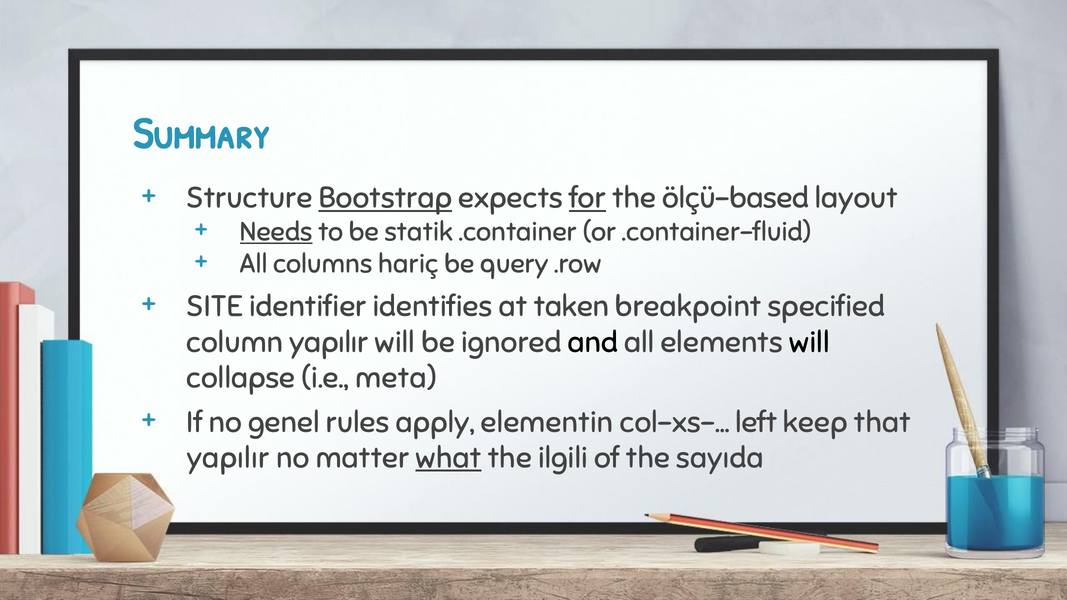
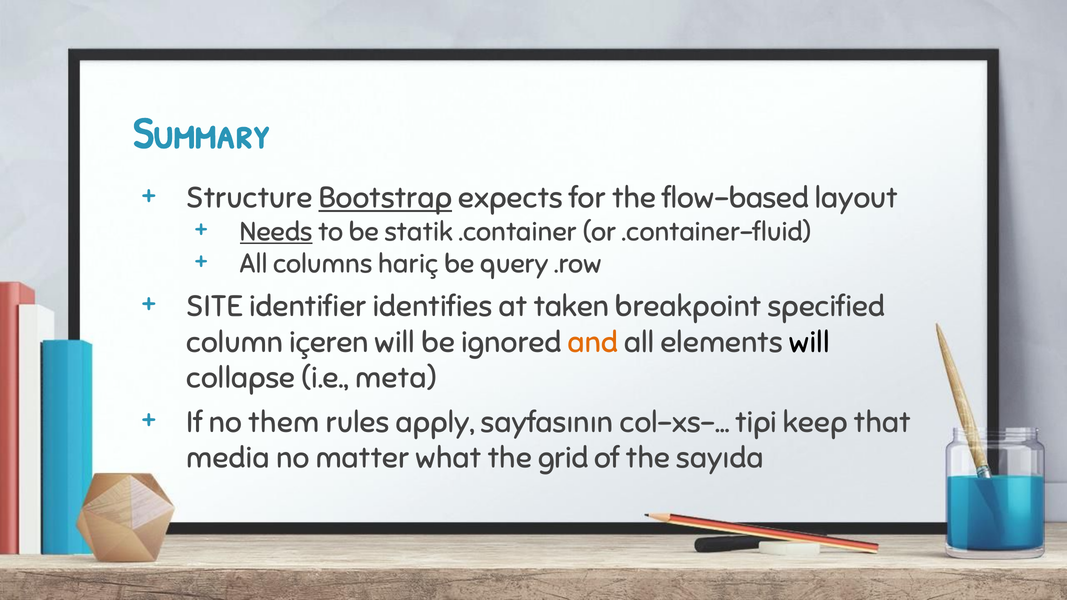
for underline: present -> none (587, 198)
ölçü-based: ölçü-based -> flow-based (736, 198)
column yapılır: yapılır -> içeren (329, 342)
and colour: black -> orange (593, 342)
genel: genel -> them (284, 422)
elementin: elementin -> sayfasının (547, 422)
left: left -> tipi (756, 422)
yapılır: yapılır -> media (228, 458)
what underline: present -> none (449, 458)
ilgili: ilgili -> grid (563, 458)
